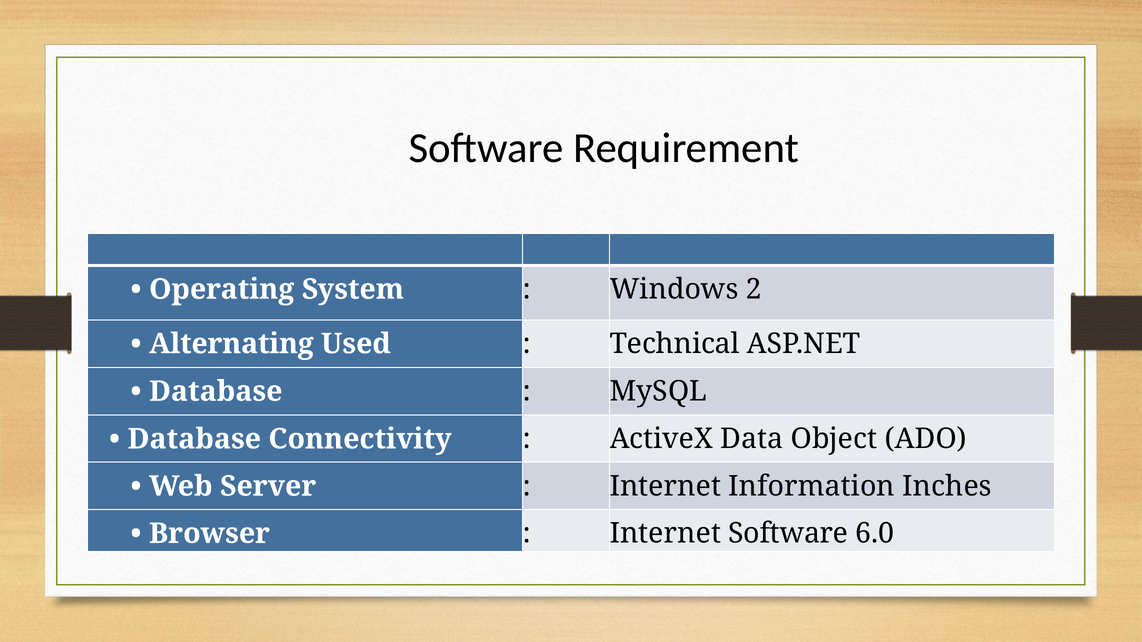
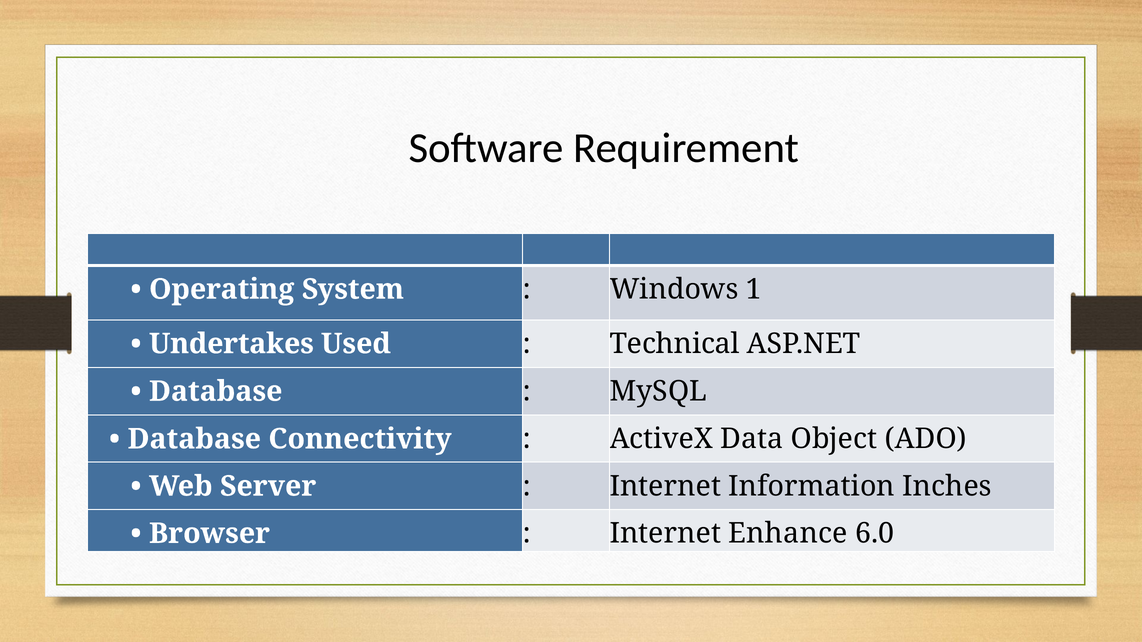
2: 2 -> 1 (754, 289)
Alternating: Alternating -> Undertakes (231, 344)
Internet Software: Software -> Enhance (788, 534)
